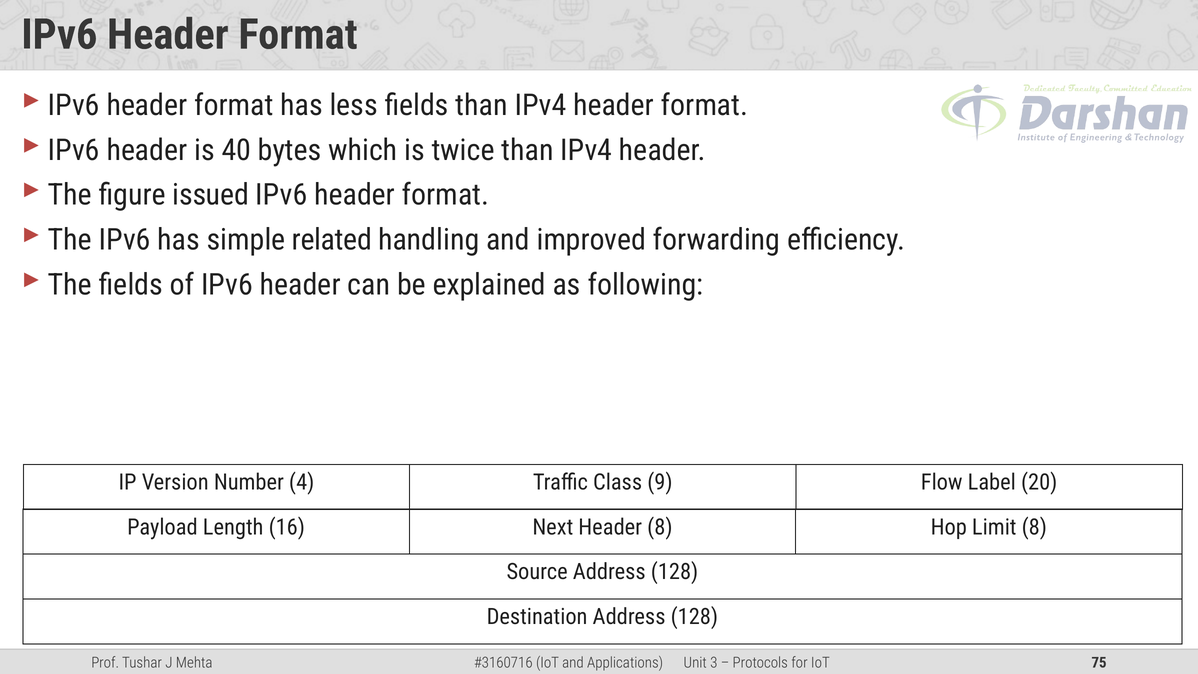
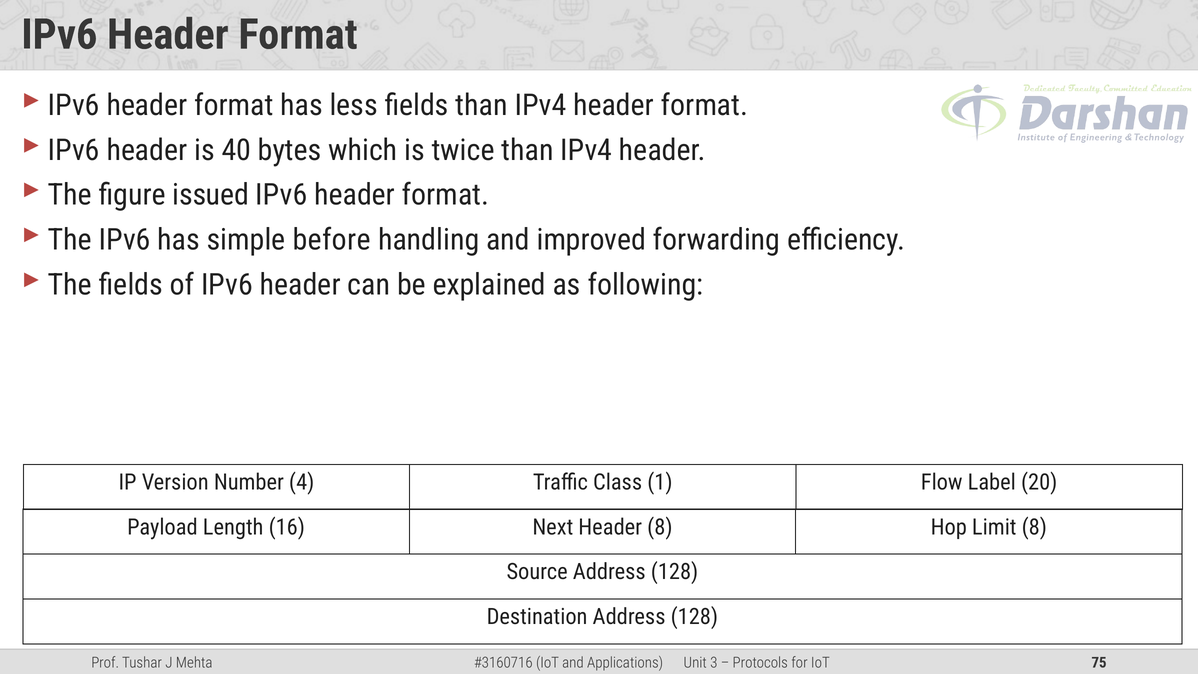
related: related -> before (332, 240)
9: 9 -> 1 (660, 482)
